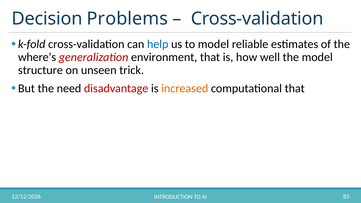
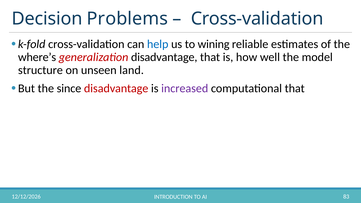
to model: model -> wining (214, 44)
generalization environment: environment -> disadvantage (164, 57)
trick: trick -> land (132, 70)
need: need -> since (69, 88)
increased colour: orange -> purple (185, 88)
